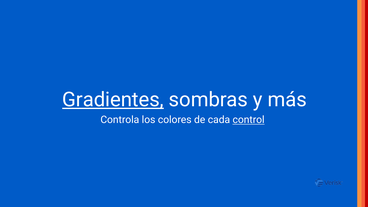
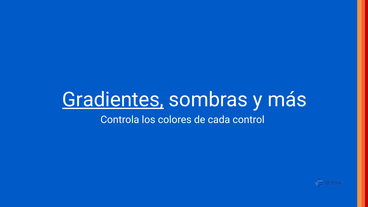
control underline: present -> none (249, 120)
